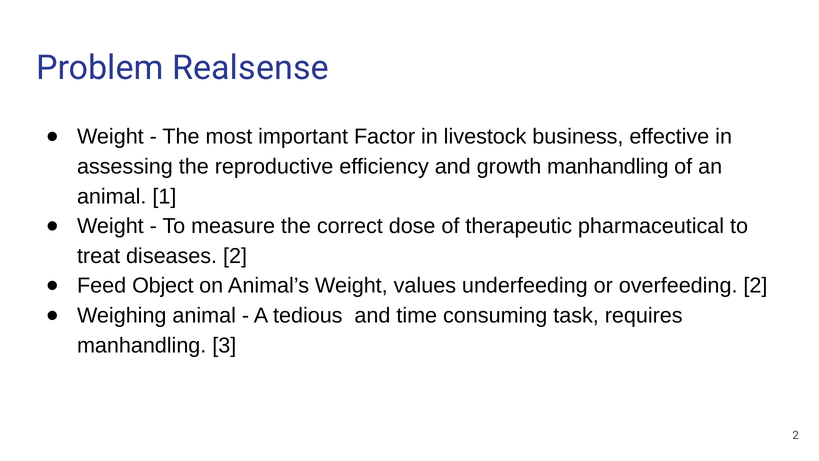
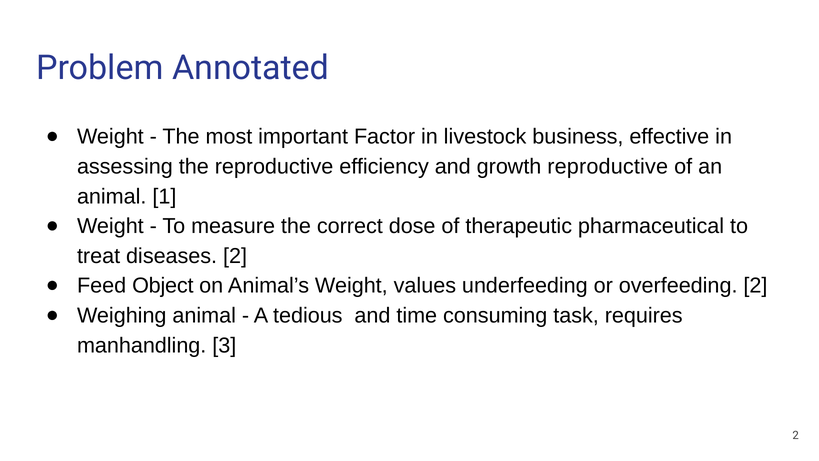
Realsense: Realsense -> Annotated (251, 68)
growth manhandling: manhandling -> reproductive (608, 166)
